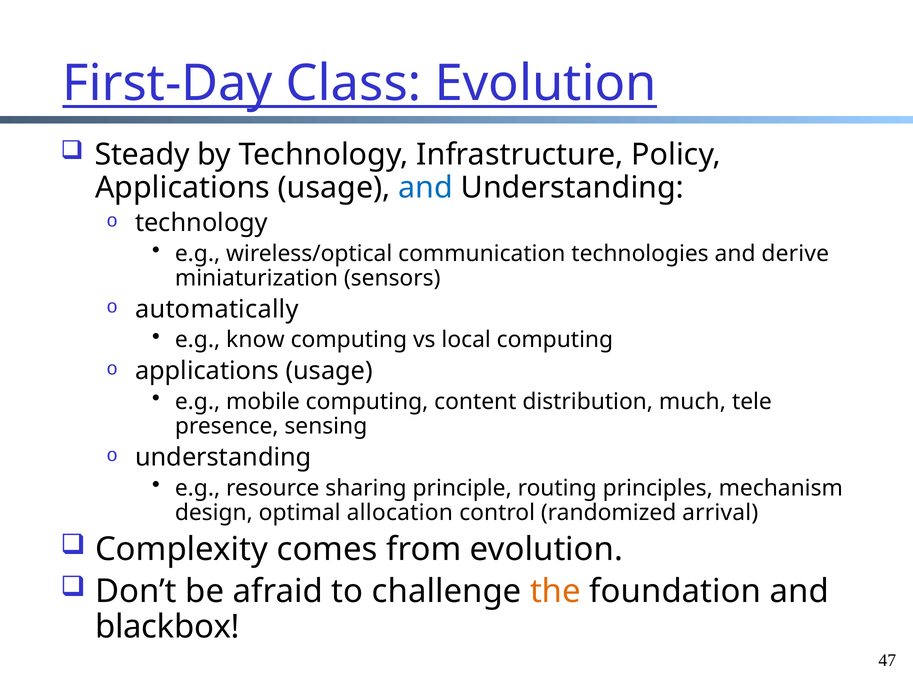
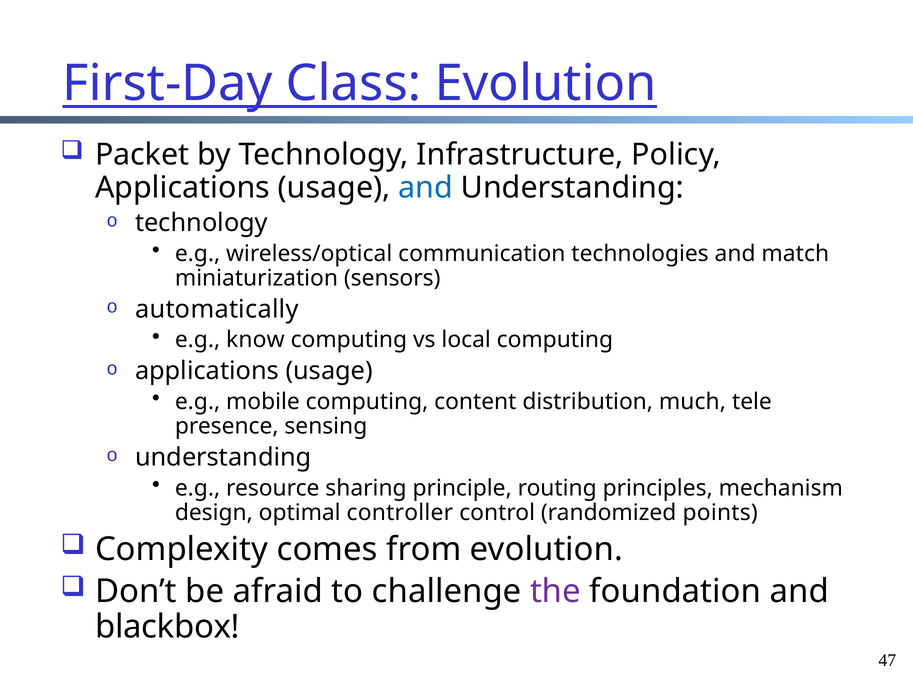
Steady: Steady -> Packet (142, 155)
derive: derive -> match (795, 253)
allocation: allocation -> controller (400, 512)
arrival: arrival -> points (720, 512)
the colour: orange -> purple (555, 591)
